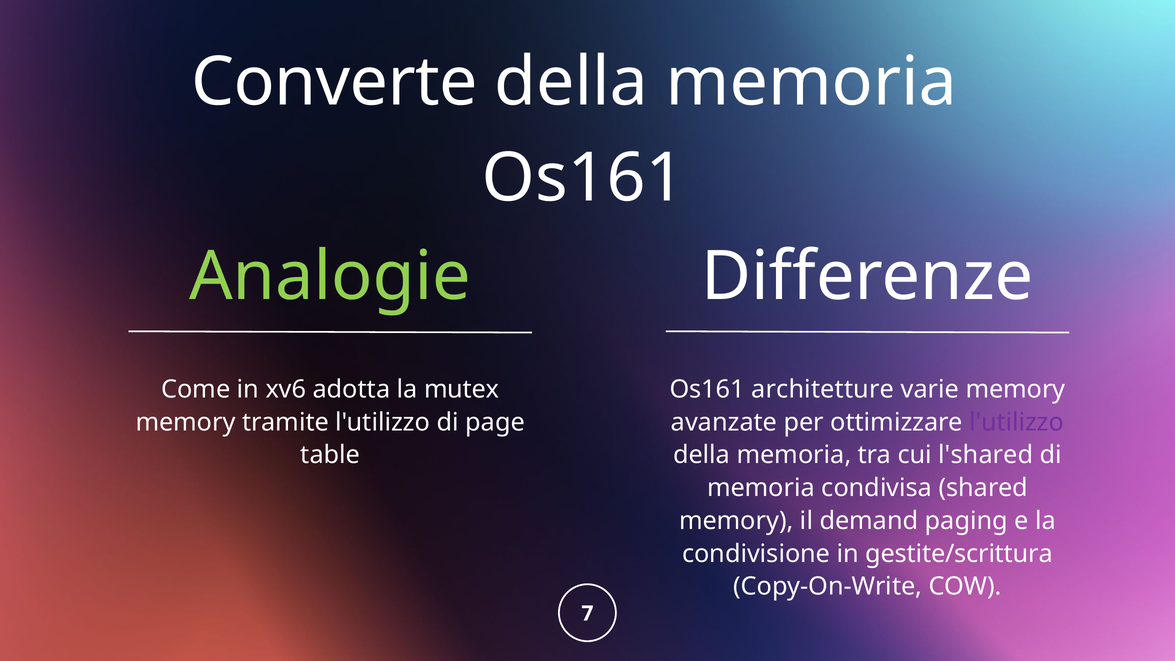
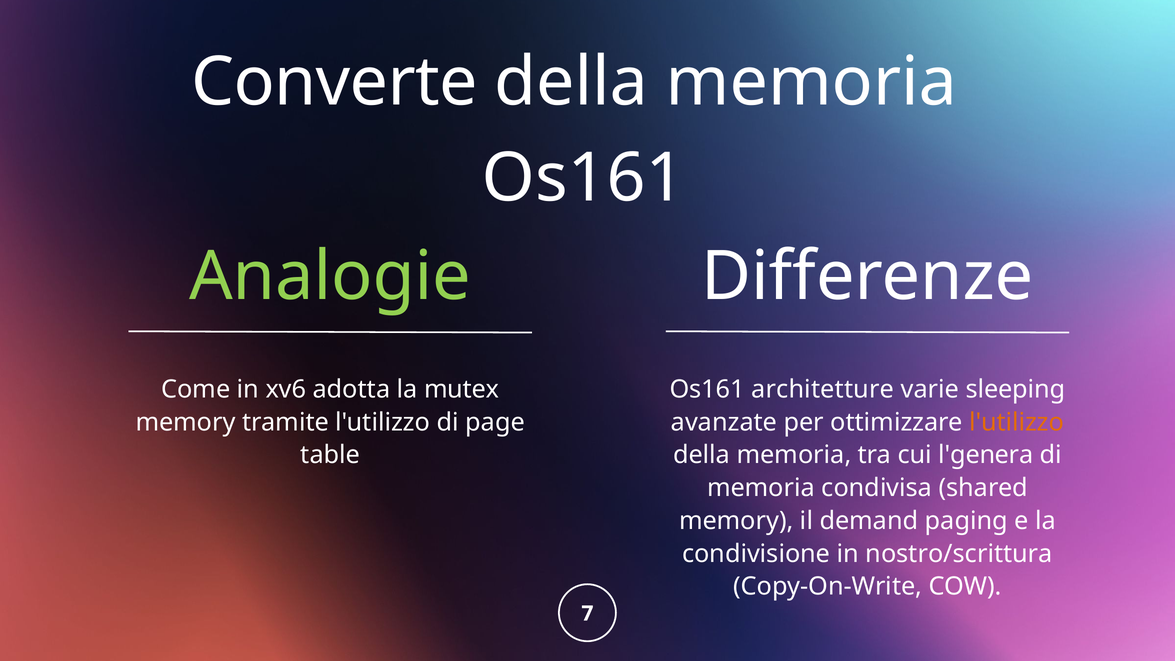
varie memory: memory -> sleeping (1016, 389)
l'utilizzo colour: purple -> orange (1017, 422)
l'shared: l'shared -> l'genera (986, 455)
gestite/scrittura: gestite/scrittura -> nostro/scrittura (959, 554)
